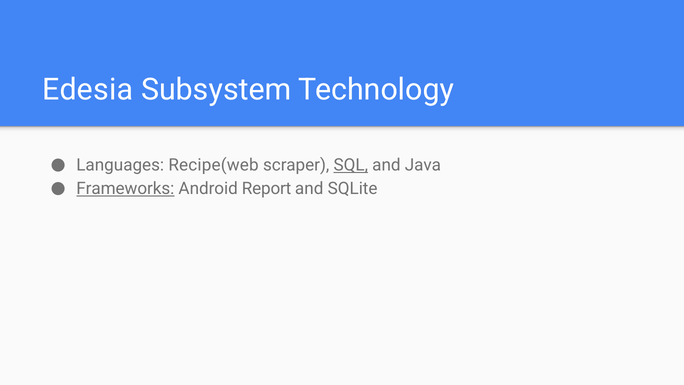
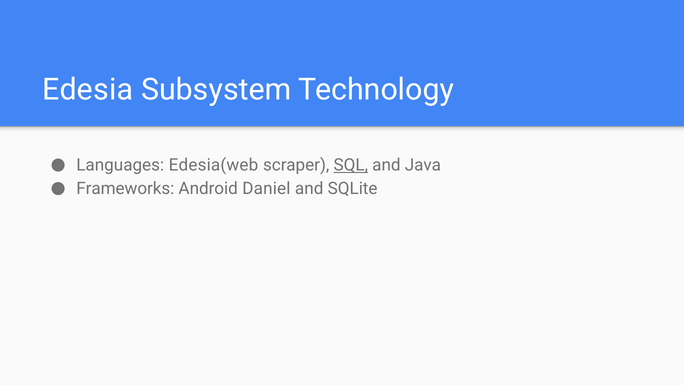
Recipe(web: Recipe(web -> Edesia(web (213, 165)
Frameworks underline: present -> none (125, 189)
Report: Report -> Daniel (266, 189)
